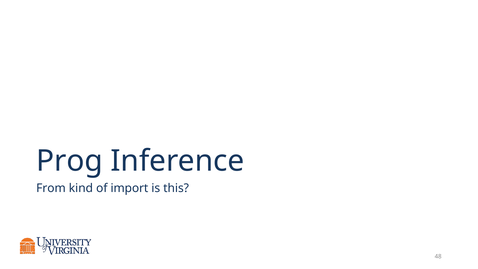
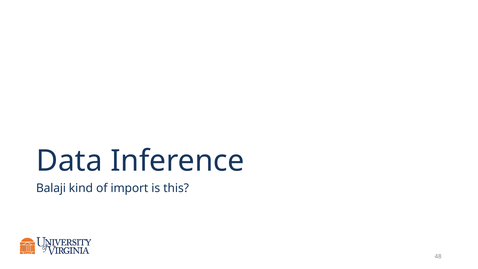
Prog: Prog -> Data (69, 161)
From: From -> Balaji (51, 188)
